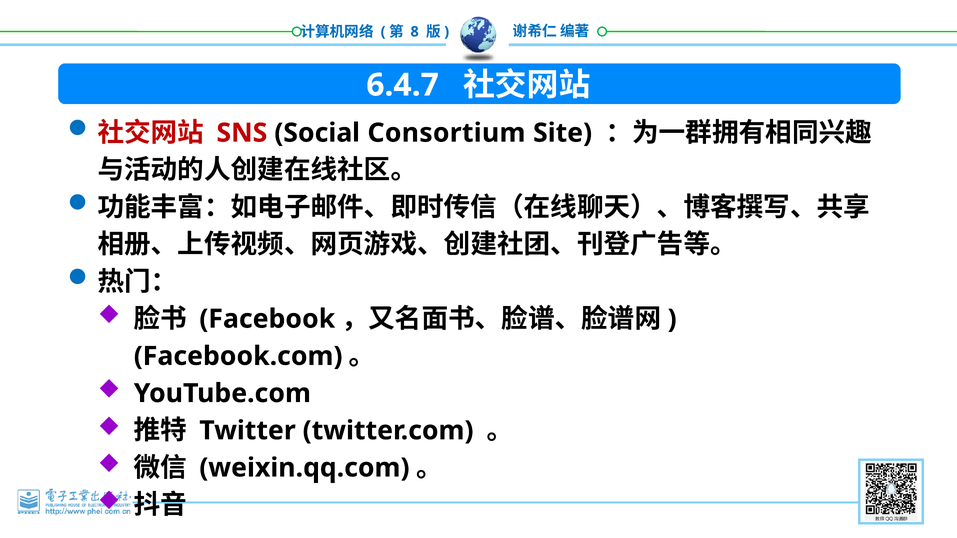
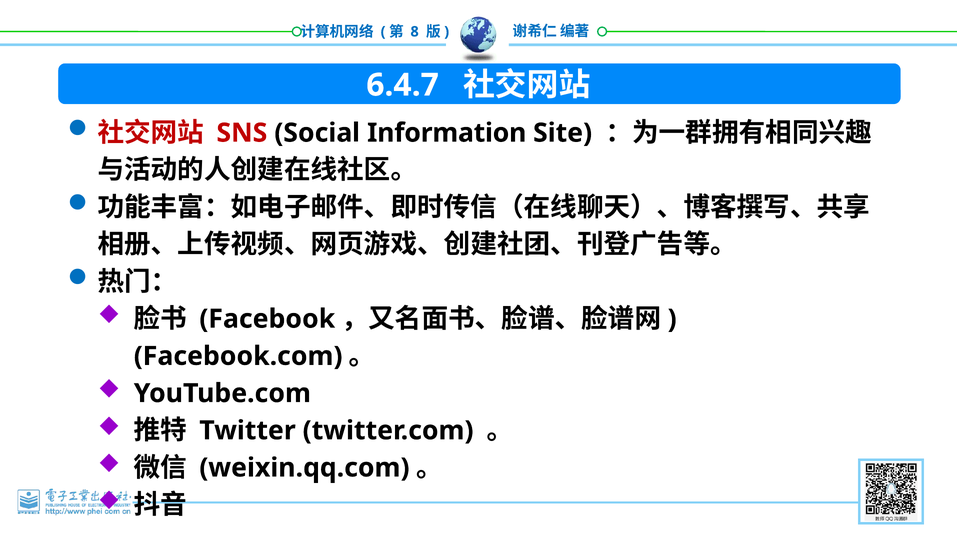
Consortium: Consortium -> Information (447, 133)
